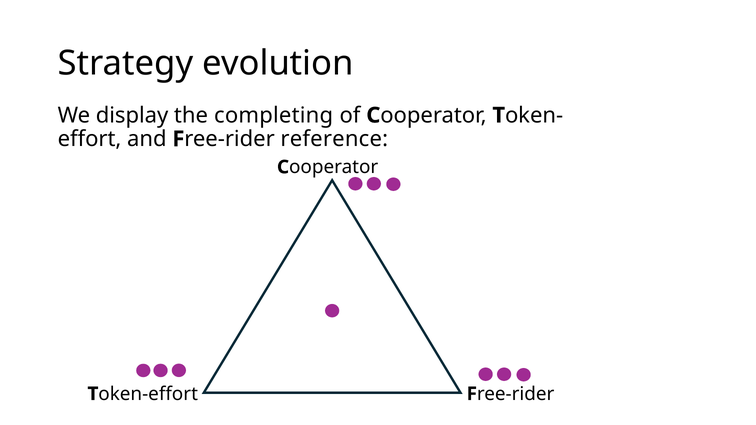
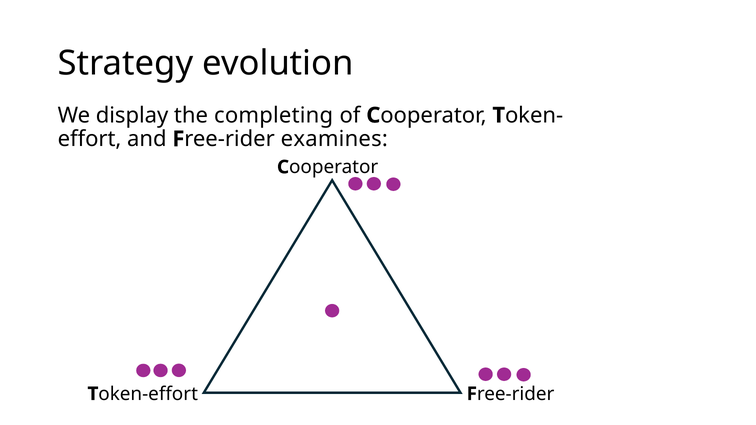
reference: reference -> examines (334, 139)
